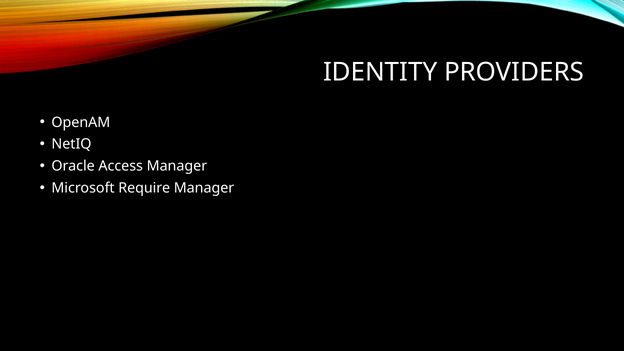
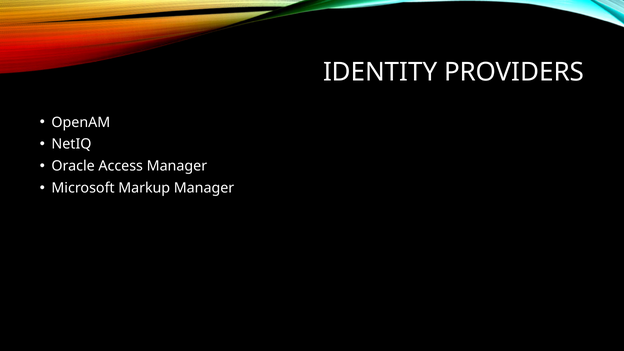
Require: Require -> Markup (144, 188)
